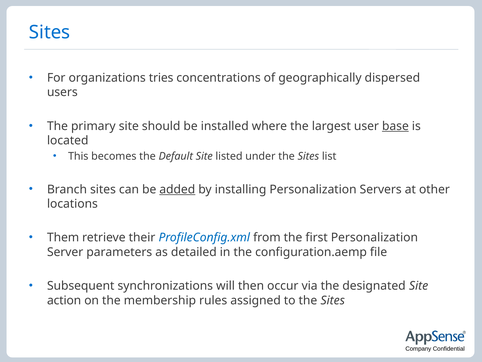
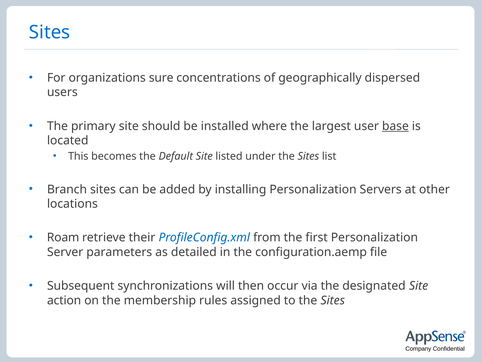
tries: tries -> sure (161, 78)
added underline: present -> none (177, 189)
Them: Them -> Roam (63, 237)
